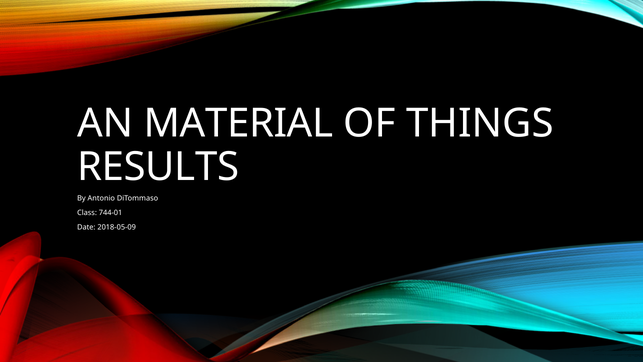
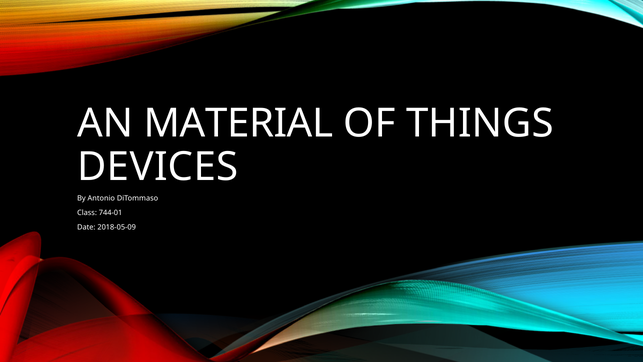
RESULTS: RESULTS -> DEVICES (158, 167)
